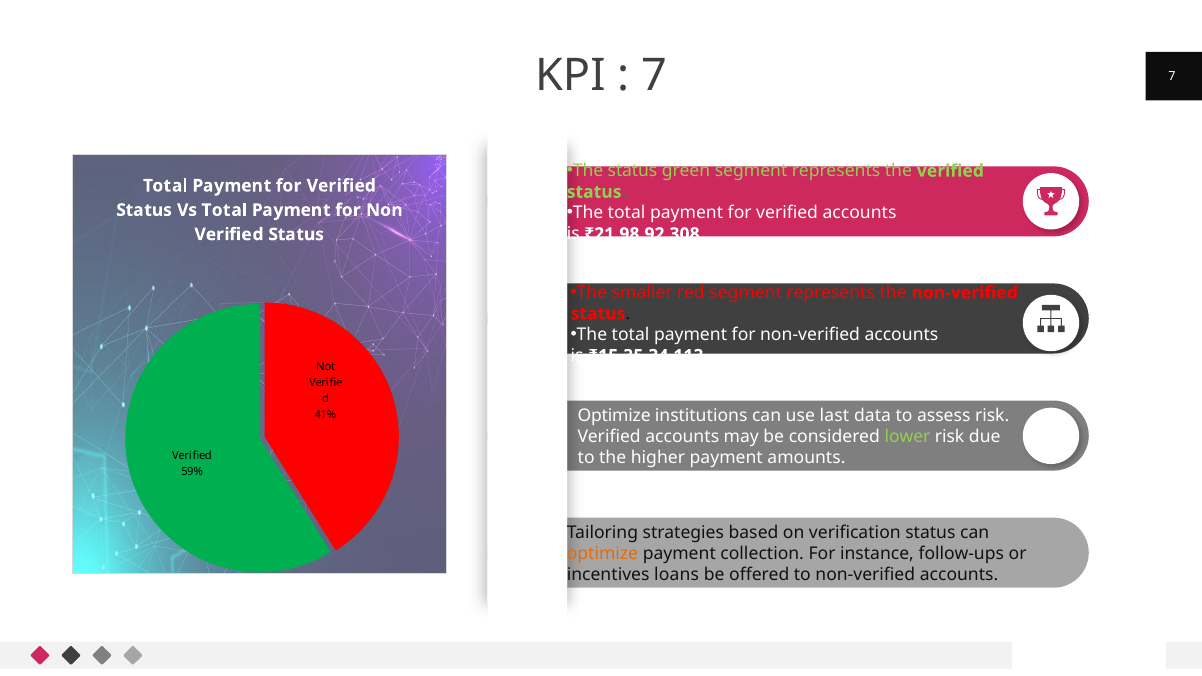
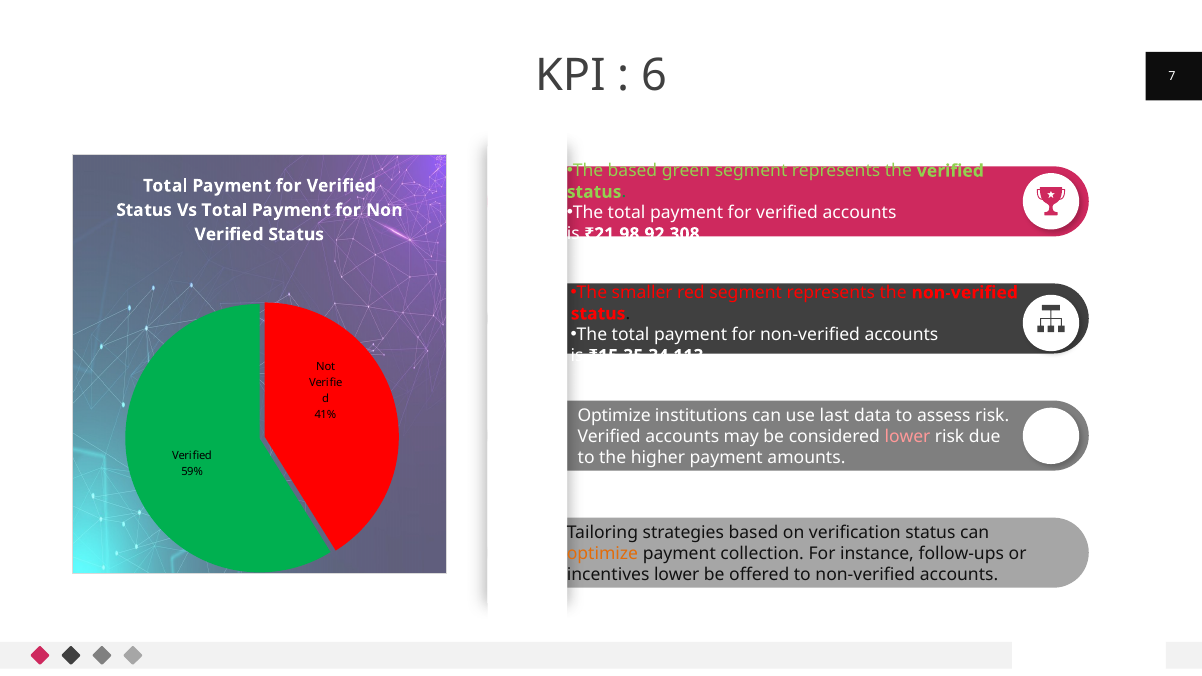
7: 7 -> 6 (654, 76)
The status: status -> based (632, 171)
lower colour: light green -> pink (907, 437)
incentives loans: loans -> lower (677, 575)
